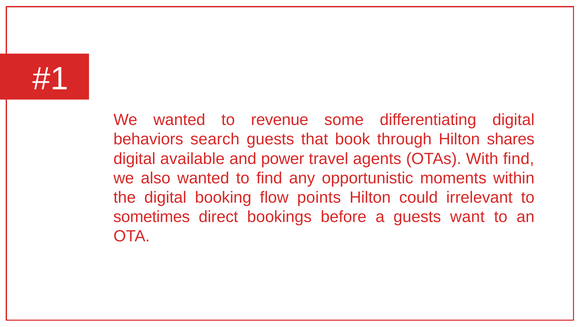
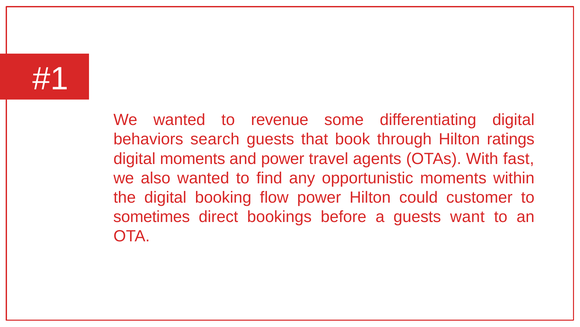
shares: shares -> ratings (511, 139)
digital available: available -> moments (193, 158)
With find: find -> fast (519, 158)
flow points: points -> power (319, 197)
irrelevant: irrelevant -> customer (479, 197)
